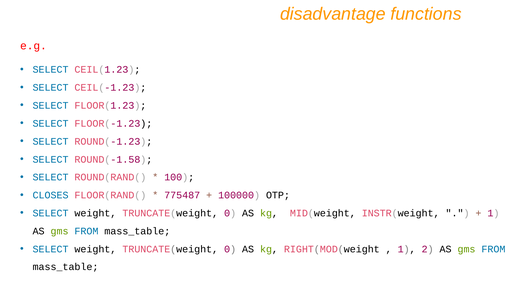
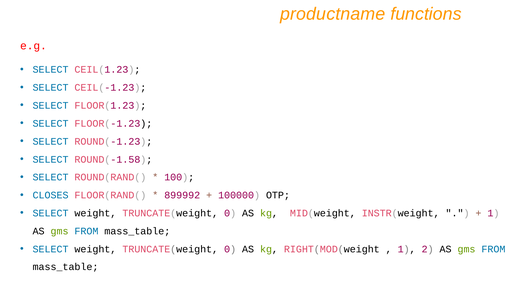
disadvantage: disadvantage -> productname (333, 14)
775487: 775487 -> 899992 (182, 195)
